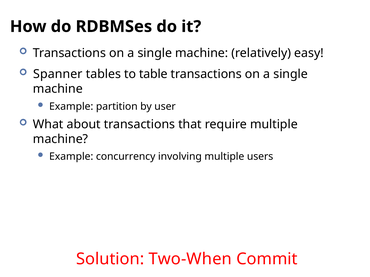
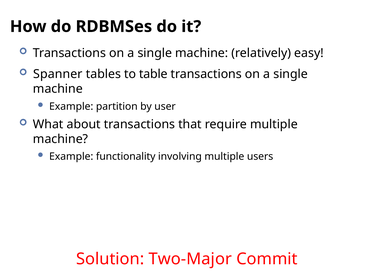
concurrency: concurrency -> functionality (126, 157)
Two-When: Two-When -> Two-Major (190, 260)
